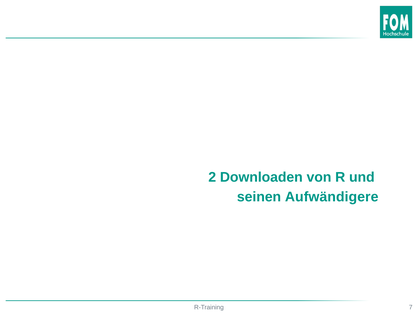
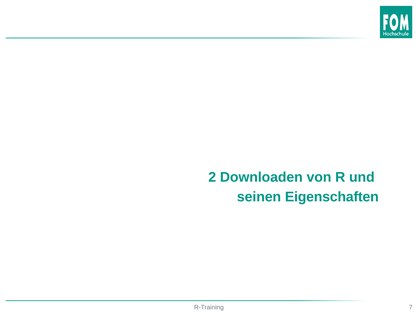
Aufwändigere: Aufwändigere -> Eigenschaften (332, 197)
